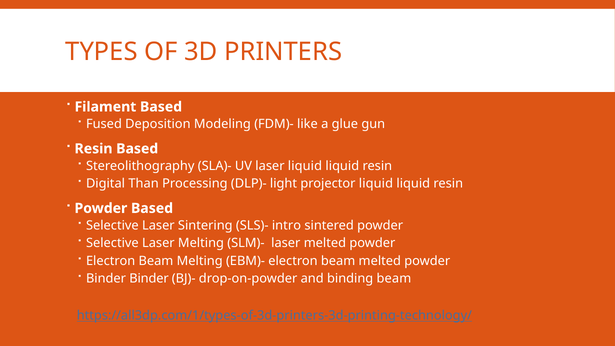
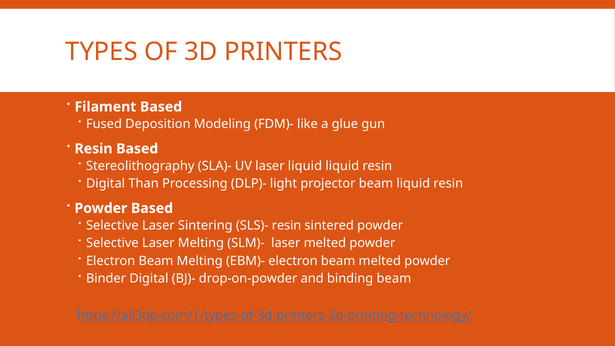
projector liquid: liquid -> beam (376, 183)
SLS)- intro: intro -> resin (287, 225)
Binder Binder: Binder -> Digital (149, 278)
